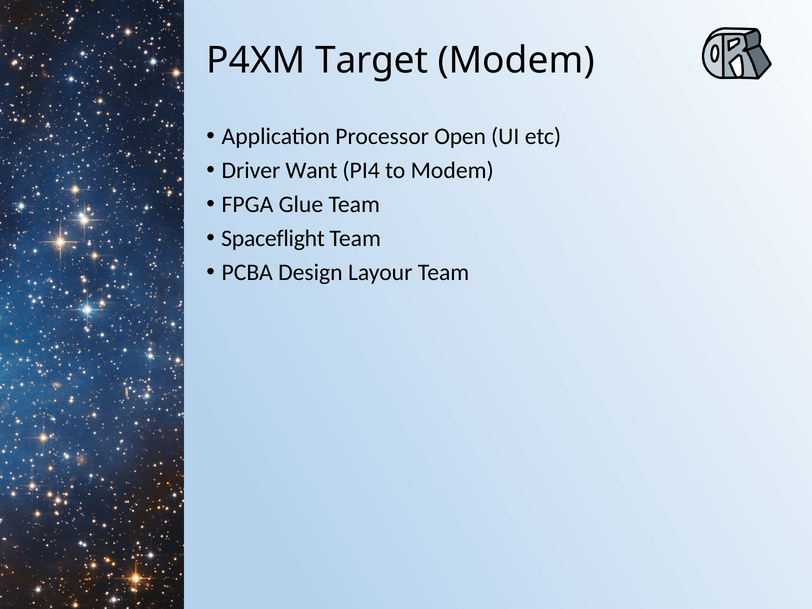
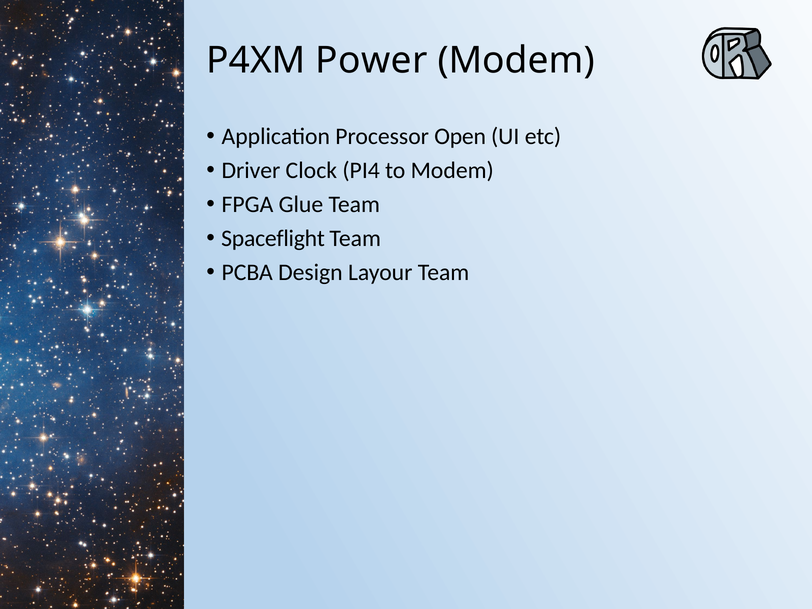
Target: Target -> Power (371, 60)
Want: Want -> Clock (311, 170)
